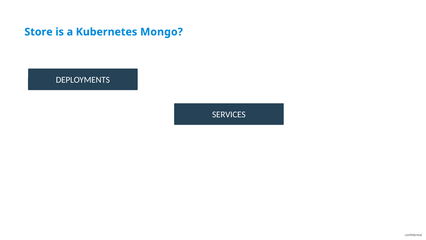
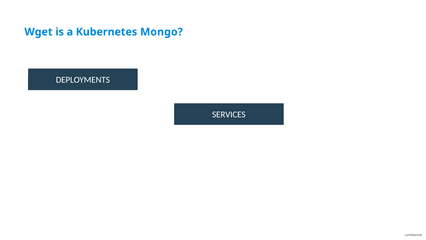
Store: Store -> Wget (38, 32)
